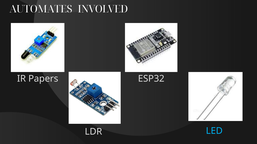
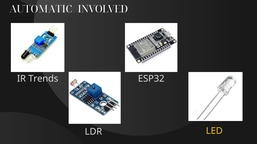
AUTOMATES: AUTOMATES -> AUTOMATIC (41, 9)
Papers: Papers -> Trends (43, 79)
LED colour: light blue -> yellow (214, 131)
